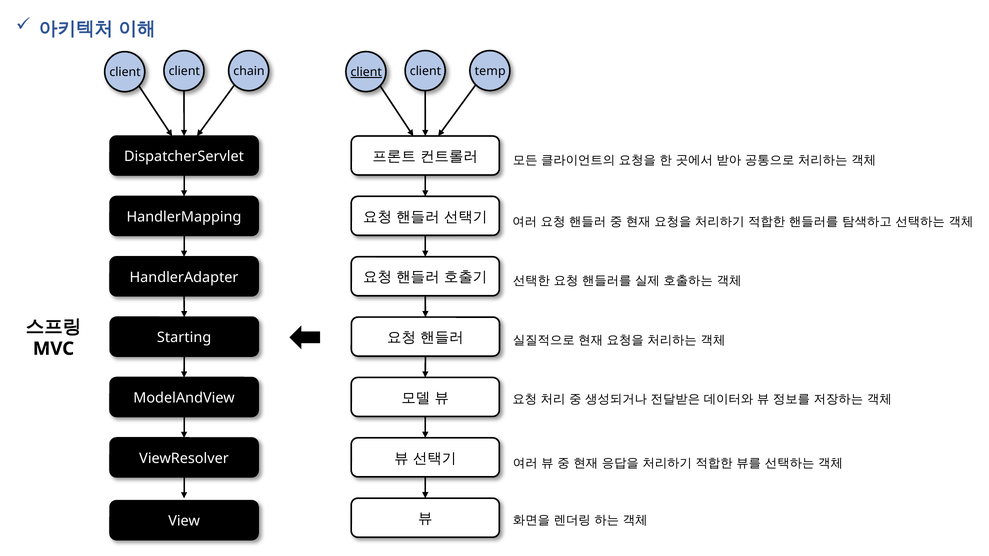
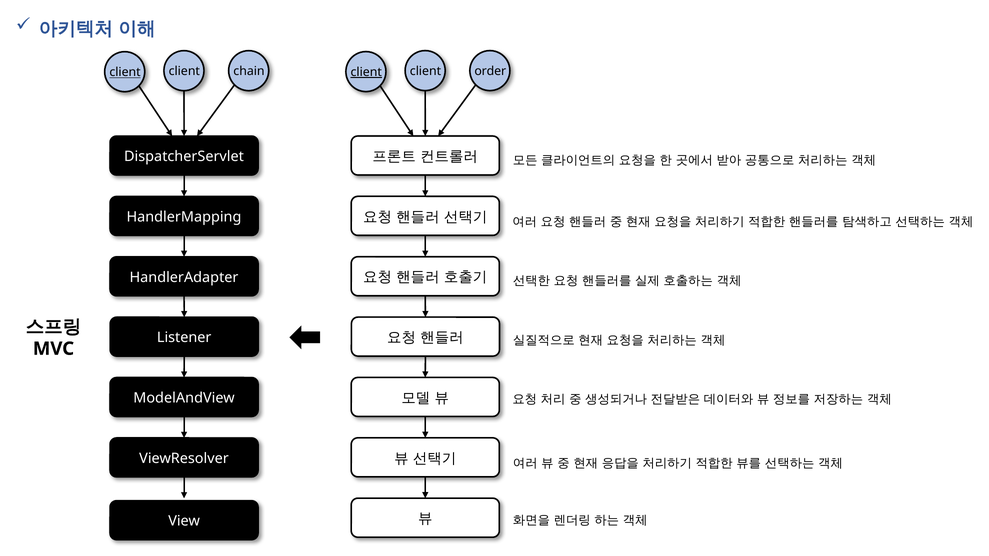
temp: temp -> order (490, 71)
client underline: none -> present (125, 72)
Starting: Starting -> Listener (184, 338)
